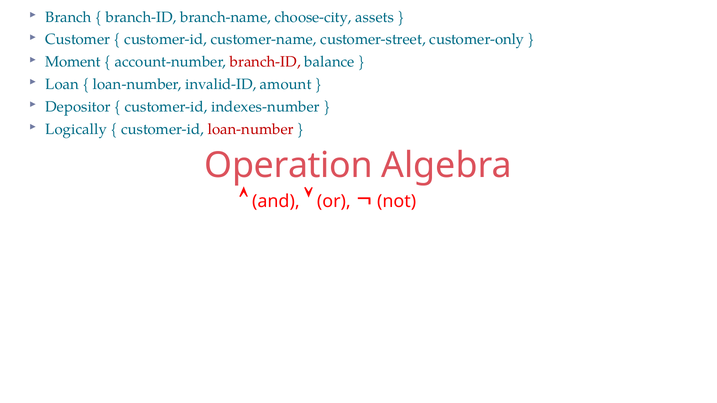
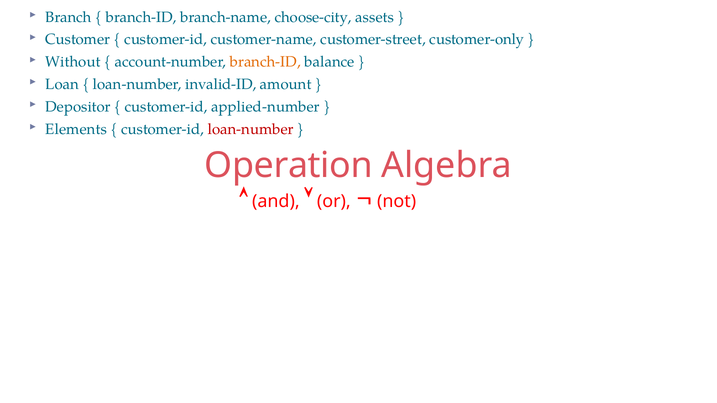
Moment: Moment -> Without (73, 62)
branch-ID colour: red -> orange (265, 62)
indexes-number: indexes-number -> applied-number (266, 107)
Logically: Logically -> Elements (76, 129)
